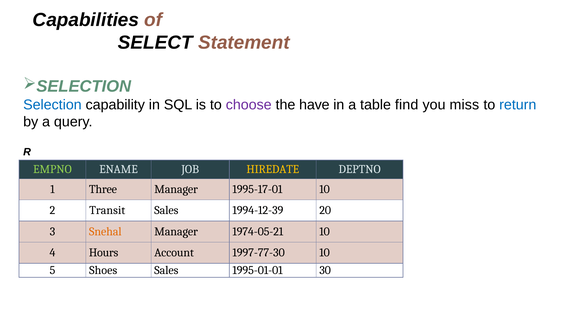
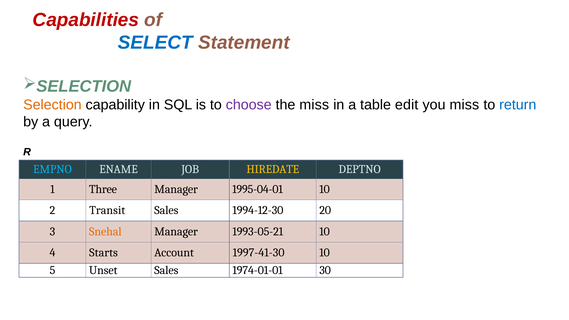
Capabilities colour: black -> red (86, 20)
SELECT colour: black -> blue (155, 43)
Selection colour: blue -> orange (52, 105)
the have: have -> miss (314, 105)
find: find -> edit (407, 105)
EMPNO colour: light green -> light blue (52, 169)
1995-17-01: 1995-17-01 -> 1995-04-01 (258, 189)
1994-12-39: 1994-12-39 -> 1994-12-30 (258, 210)
1974-05-21: 1974-05-21 -> 1993-05-21 (258, 232)
Hours: Hours -> Starts (104, 253)
1997-77-30: 1997-77-30 -> 1997-41-30 (259, 253)
Shoes: Shoes -> Unset (103, 270)
1995-01-01: 1995-01-01 -> 1974-01-01 (258, 270)
